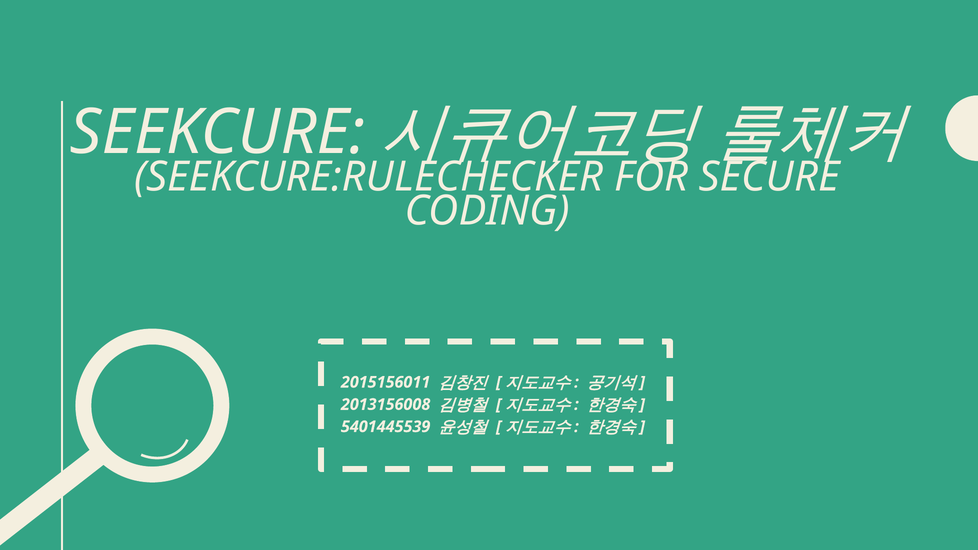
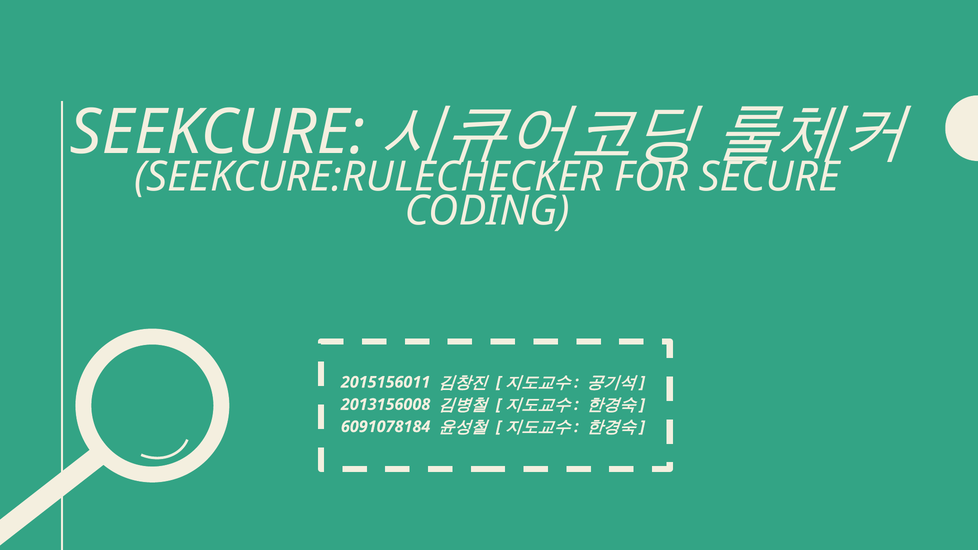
5401445539: 5401445539 -> 6091078184 (386, 427)
